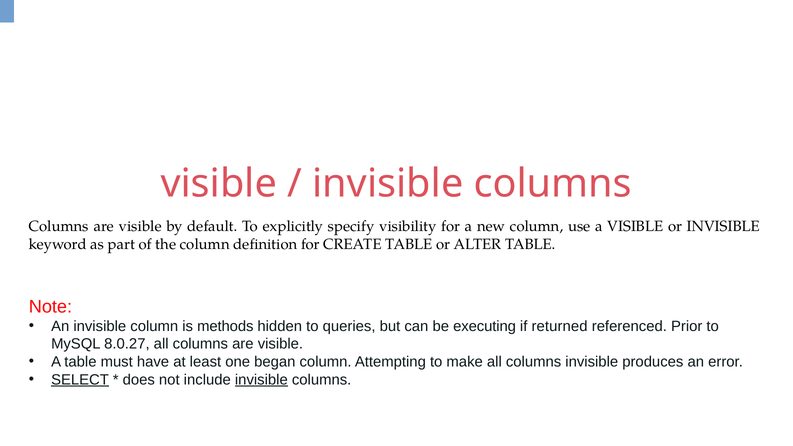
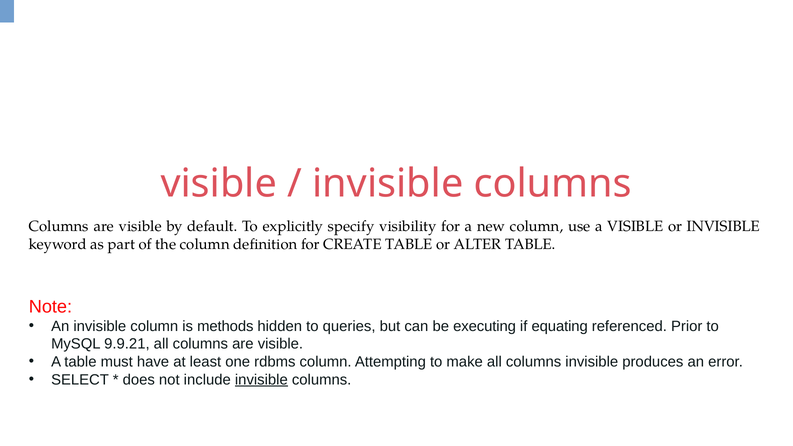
returned: returned -> equating (560, 326)
8.0.27: 8.0.27 -> 9.9.21 (127, 344)
began: began -> rdbms (275, 362)
SELECT underline: present -> none (80, 380)
